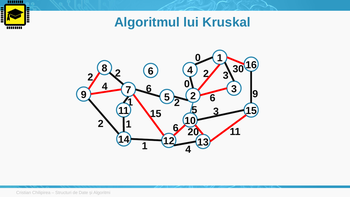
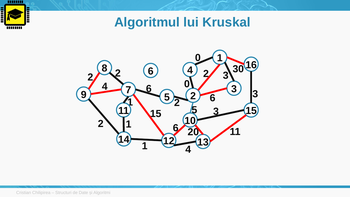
9: 9 -> 3 (255, 94)
